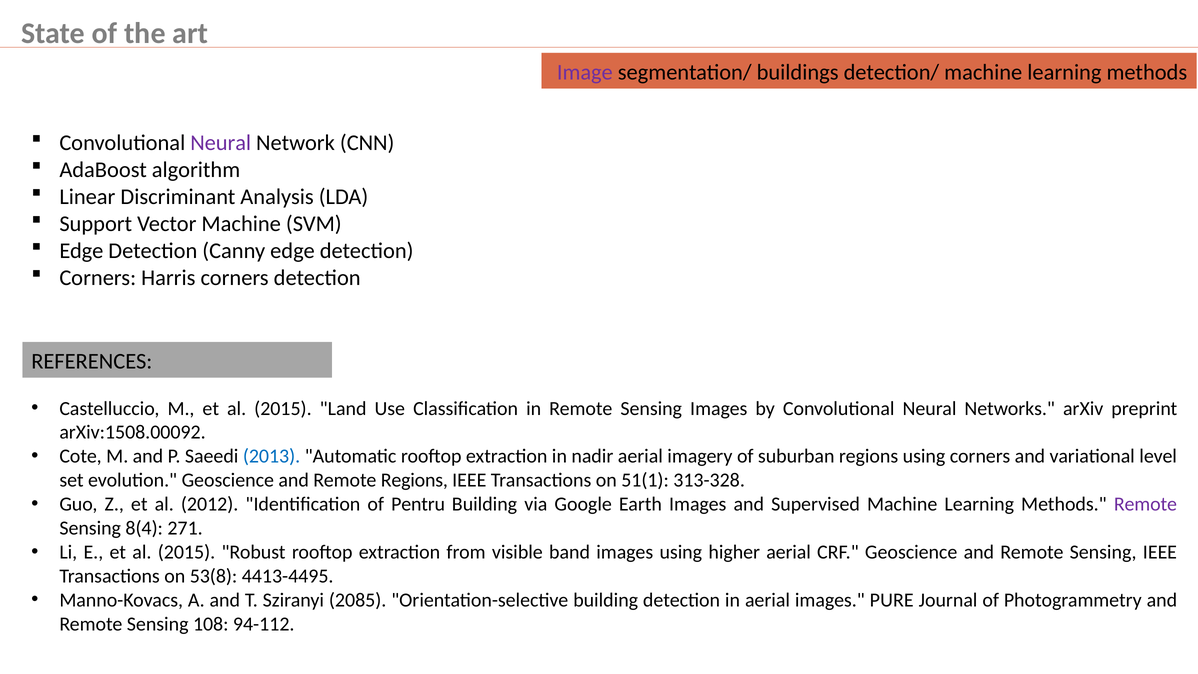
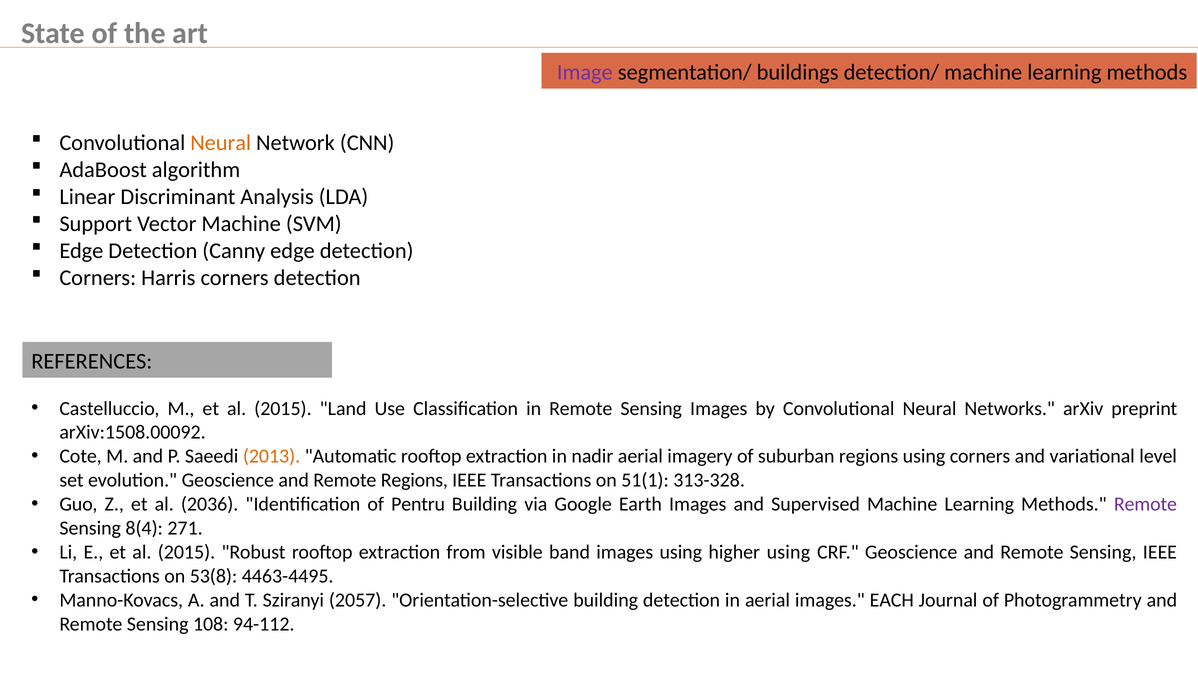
Neural colour: purple -> orange (221, 143)
2013 colour: blue -> orange (272, 456)
2012: 2012 -> 2036 (210, 504)
higher aerial: aerial -> using (788, 552)
4413-4495: 4413-4495 -> 4463-4495 (288, 576)
2085: 2085 -> 2057 (358, 600)
PURE: PURE -> EACH (892, 600)
